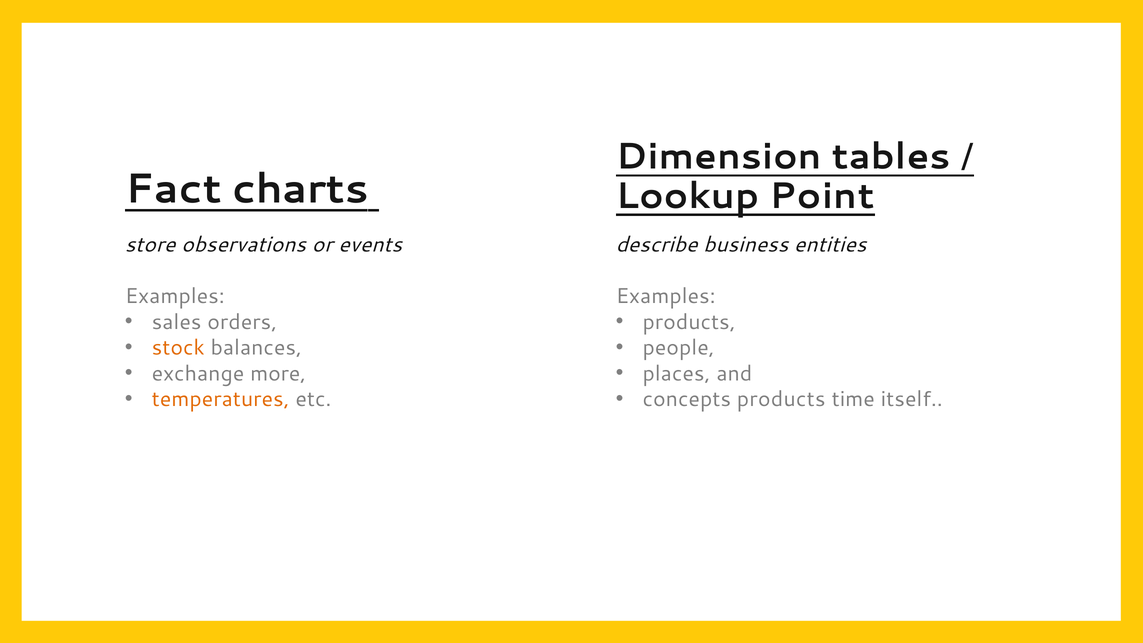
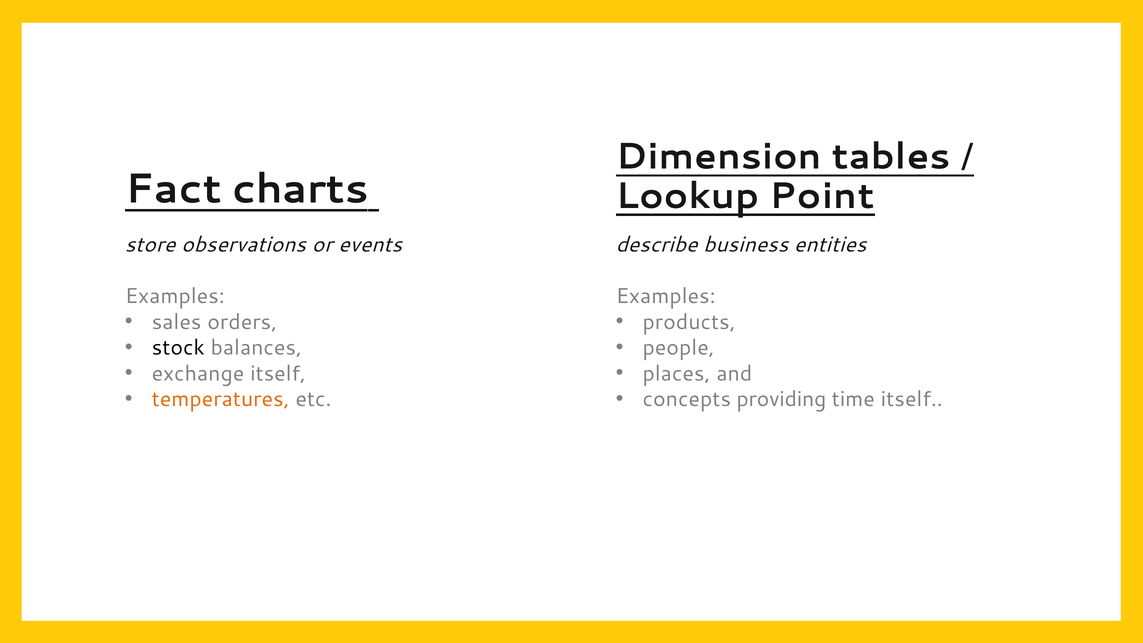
stock colour: orange -> black (178, 348)
exchange more: more -> itself (278, 373)
concepts products: products -> providing (781, 399)
